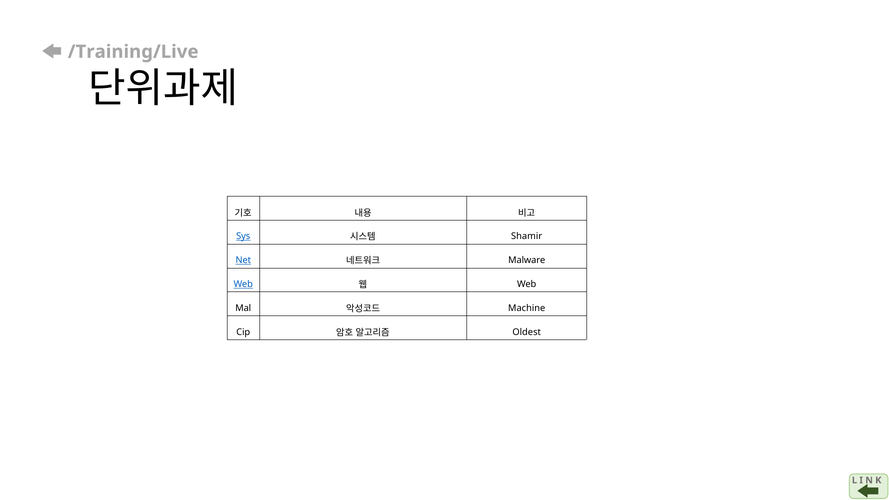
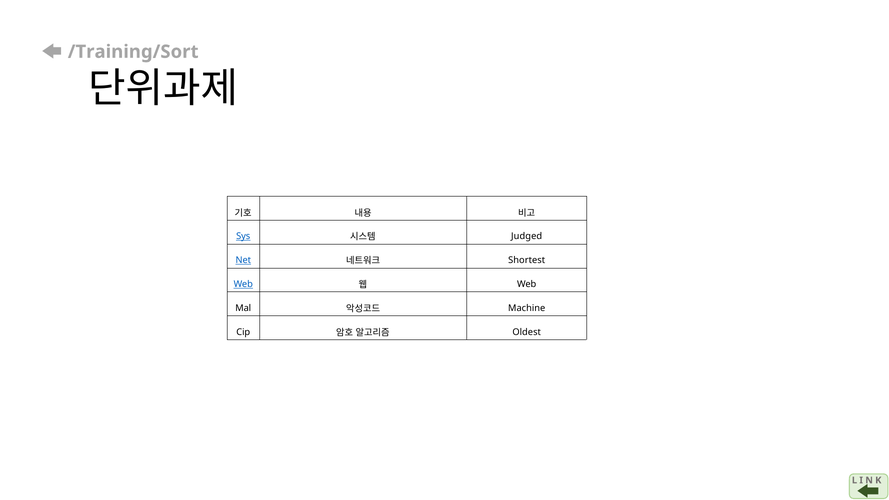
/Training/Live: /Training/Live -> /Training/Sort (133, 52)
Shamir: Shamir -> Judged (527, 236)
Malware: Malware -> Shortest (527, 260)
